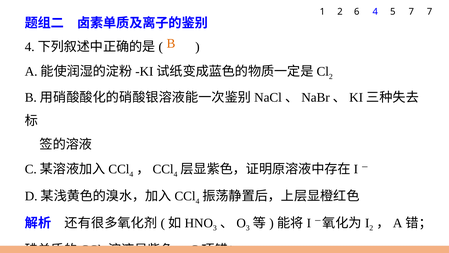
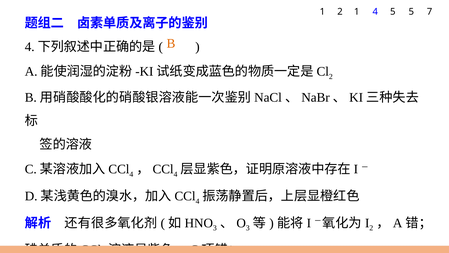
2 6: 6 -> 1 (357, 12)
5 7: 7 -> 5 (411, 12)
